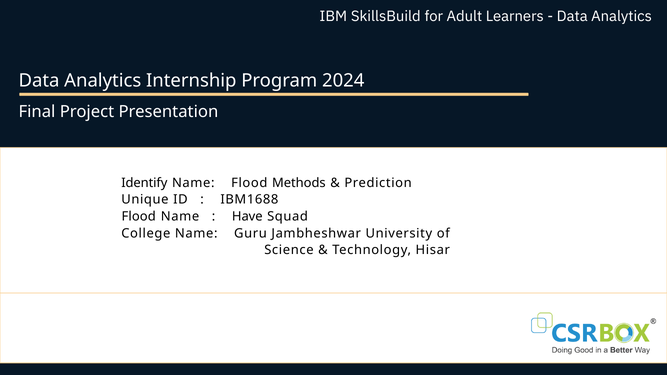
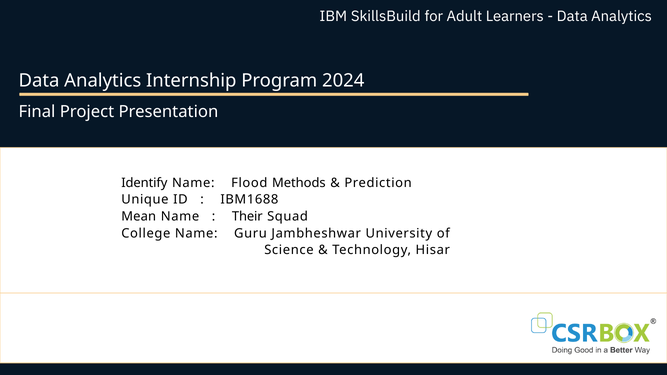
Flood: Flood -> Mean (139, 217)
Have: Have -> Their (247, 217)
